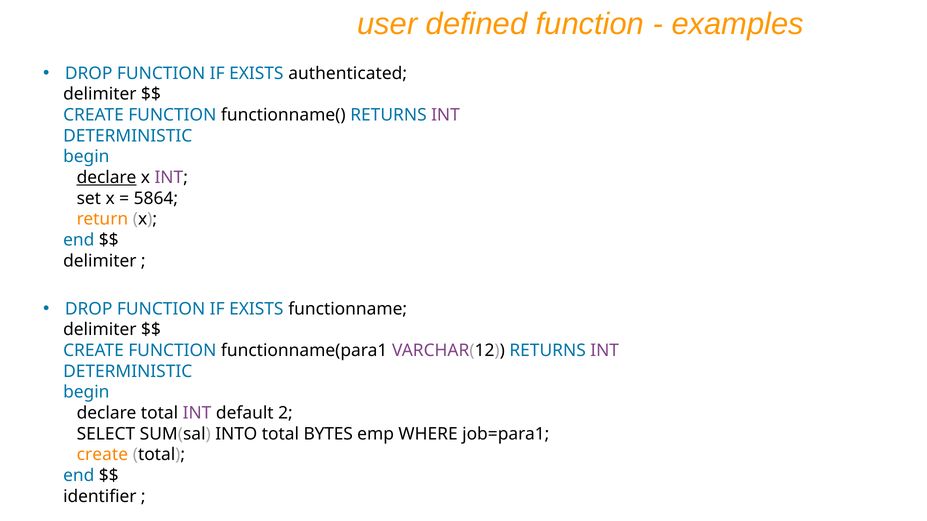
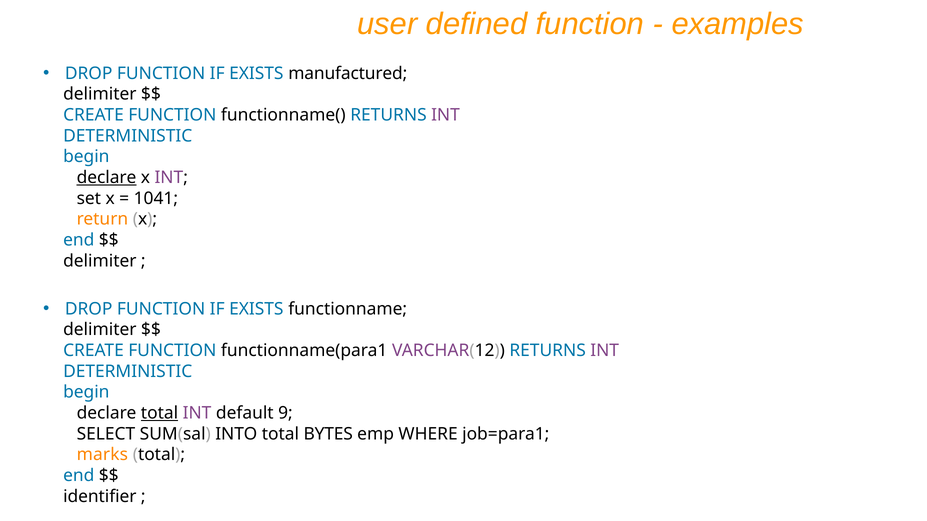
authenticated: authenticated -> manufactured (348, 73)
5864: 5864 -> 1041 (156, 199)
total underline: none -> present (160, 413)
2: 2 -> 9 (285, 413)
create: create -> marks (102, 455)
